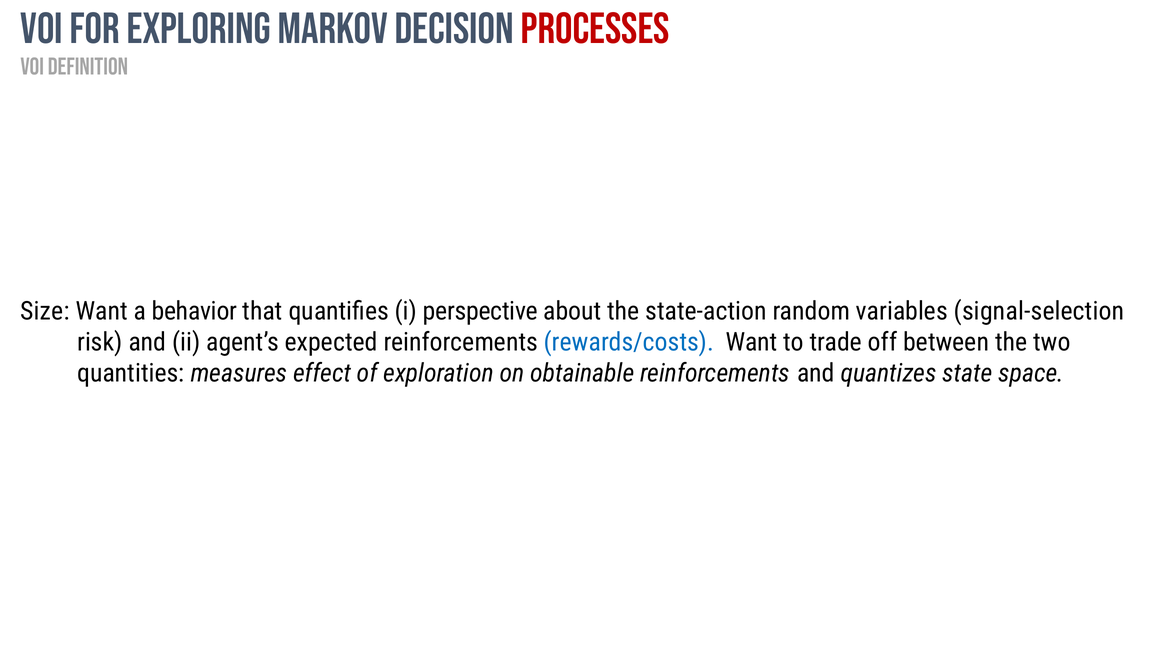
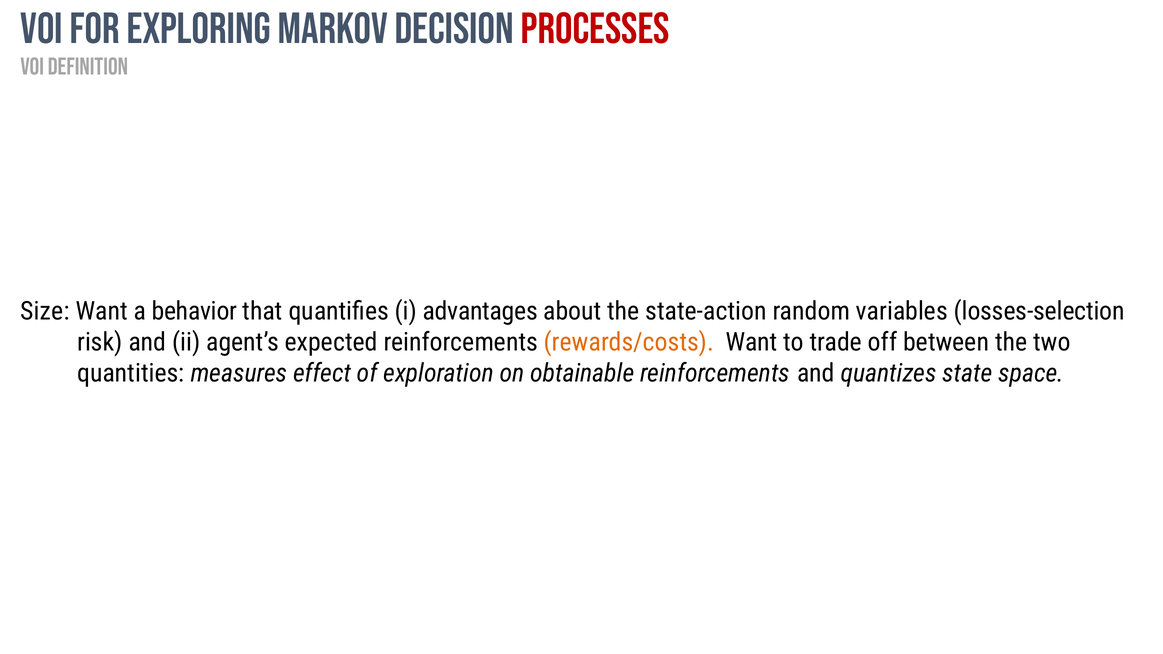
perspective: perspective -> advantages (480, 311)
signal-selection: signal-selection -> losses-selection (1039, 311)
rewards/costs colour: blue -> orange (629, 342)
